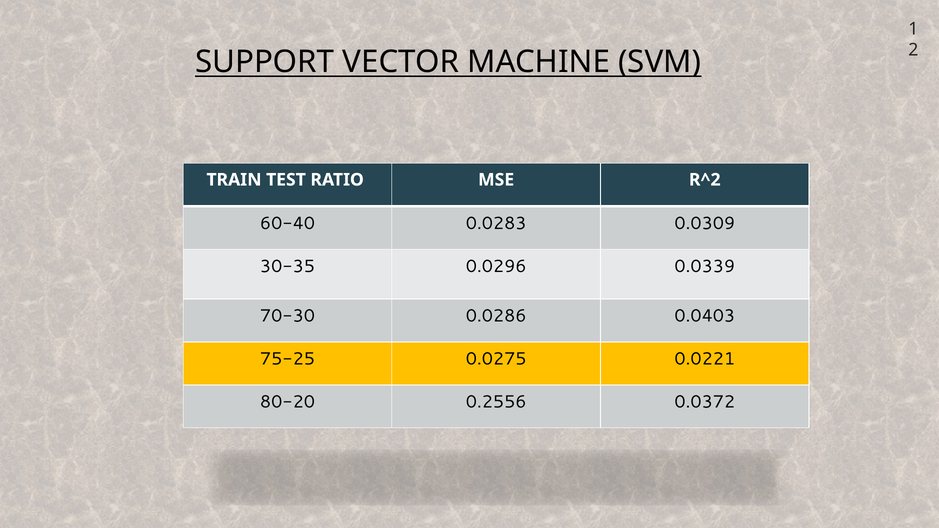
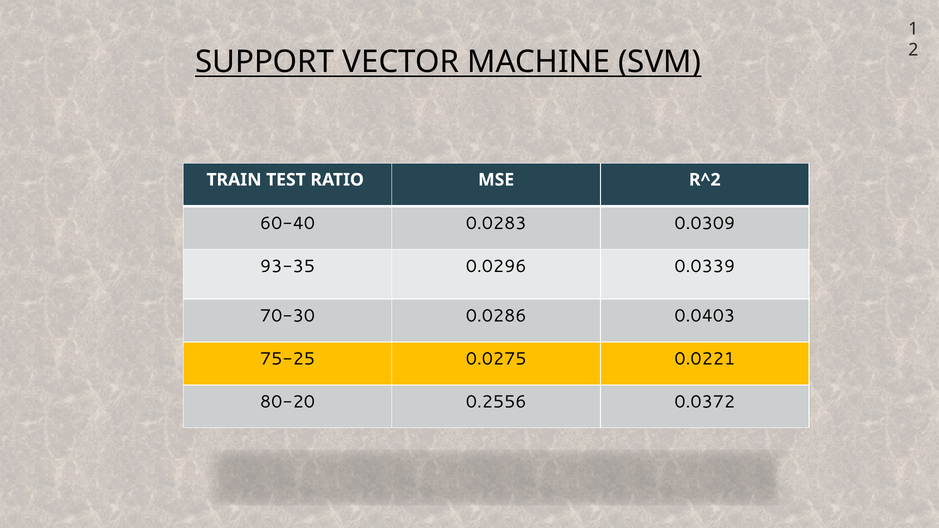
30-35: 30-35 -> 93-35 (288, 266)
